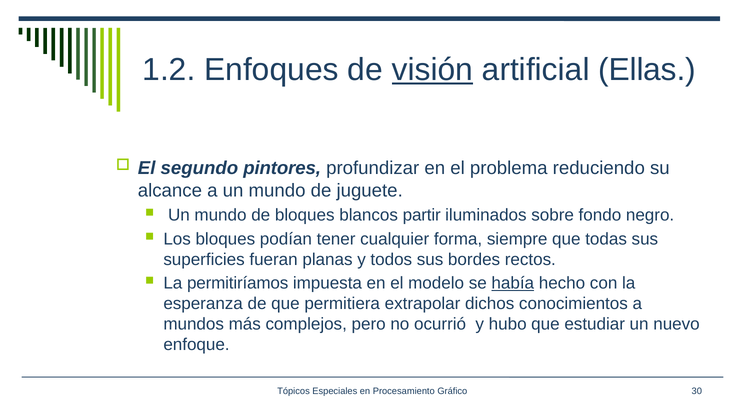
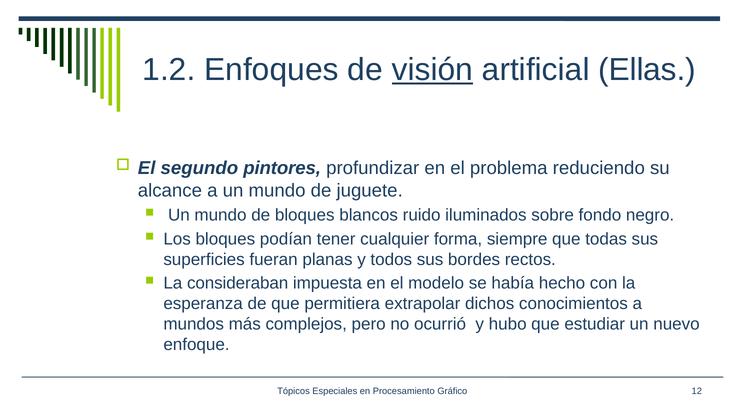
partir: partir -> ruido (422, 215)
permitiríamos: permitiríamos -> consideraban (238, 283)
había underline: present -> none (513, 283)
30: 30 -> 12 (697, 391)
